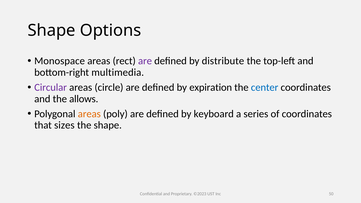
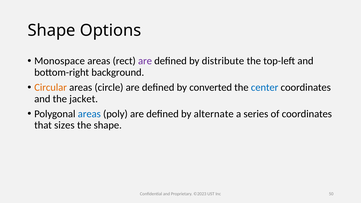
multimedia: multimedia -> background (118, 72)
Circular colour: purple -> orange (51, 87)
expiration: expiration -> converted (211, 87)
allows: allows -> jacket (84, 99)
areas colour: orange -> blue (89, 114)
keyboard: keyboard -> alternate (214, 114)
